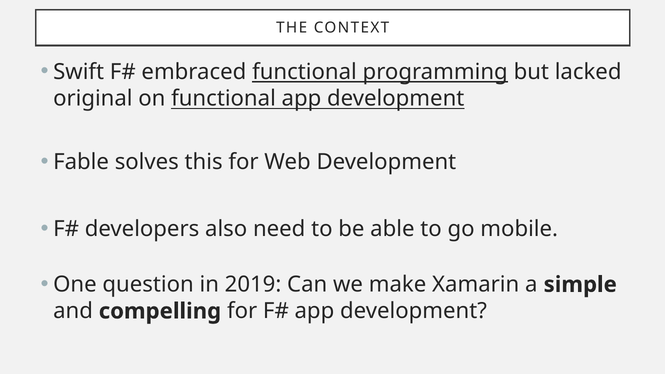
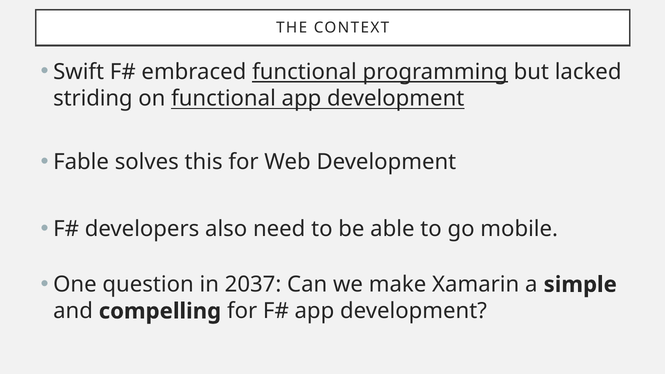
original: original -> striding (93, 98)
2019: 2019 -> 2037 (253, 285)
